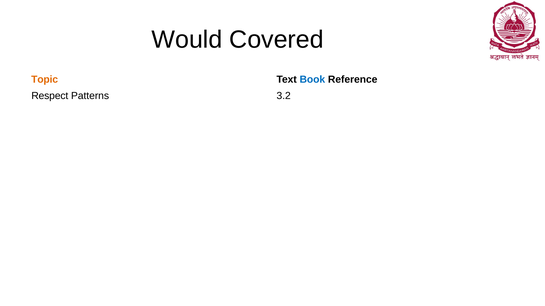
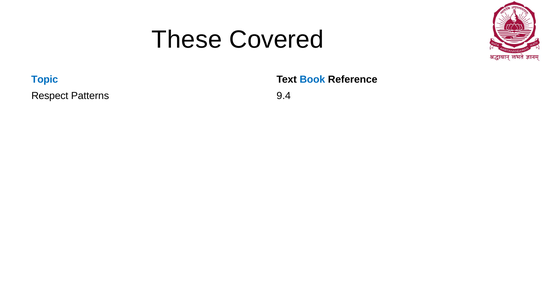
Would: Would -> These (187, 40)
Topic colour: orange -> blue (45, 79)
3.2: 3.2 -> 9.4 (284, 96)
